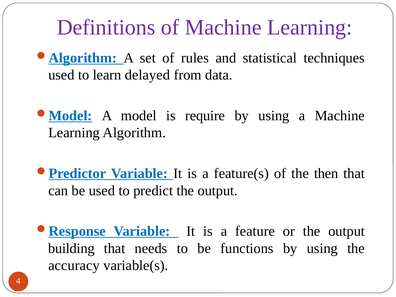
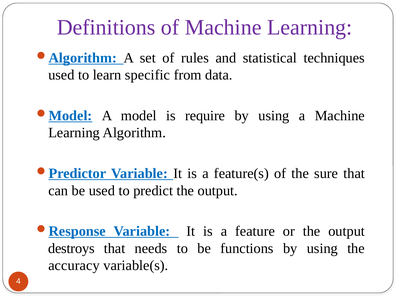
delayed: delayed -> specific (147, 75)
then: then -> sure (326, 173)
building: building -> destroys (71, 248)
